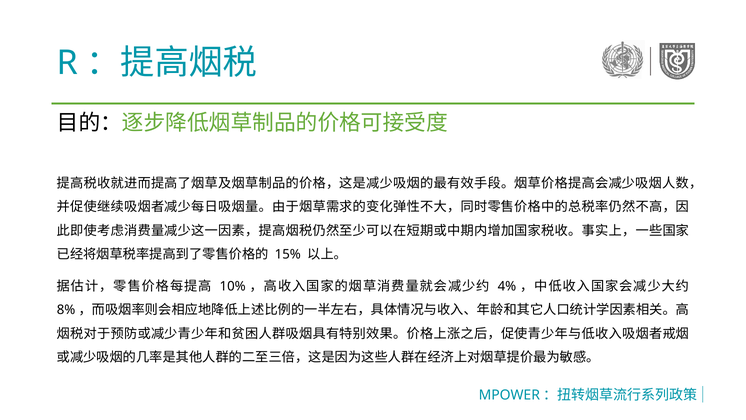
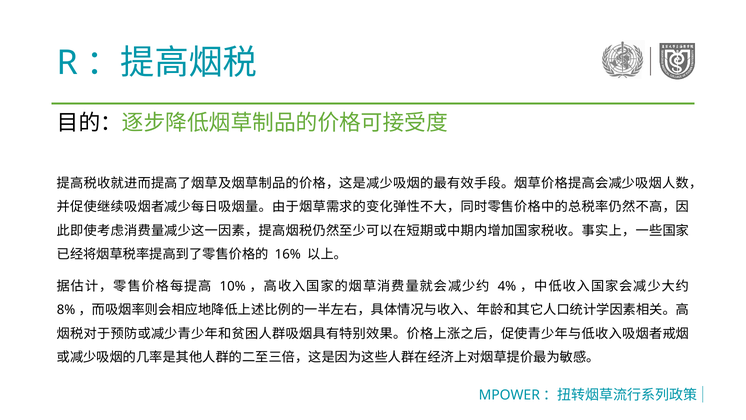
15%: 15% -> 16% (288, 254)
